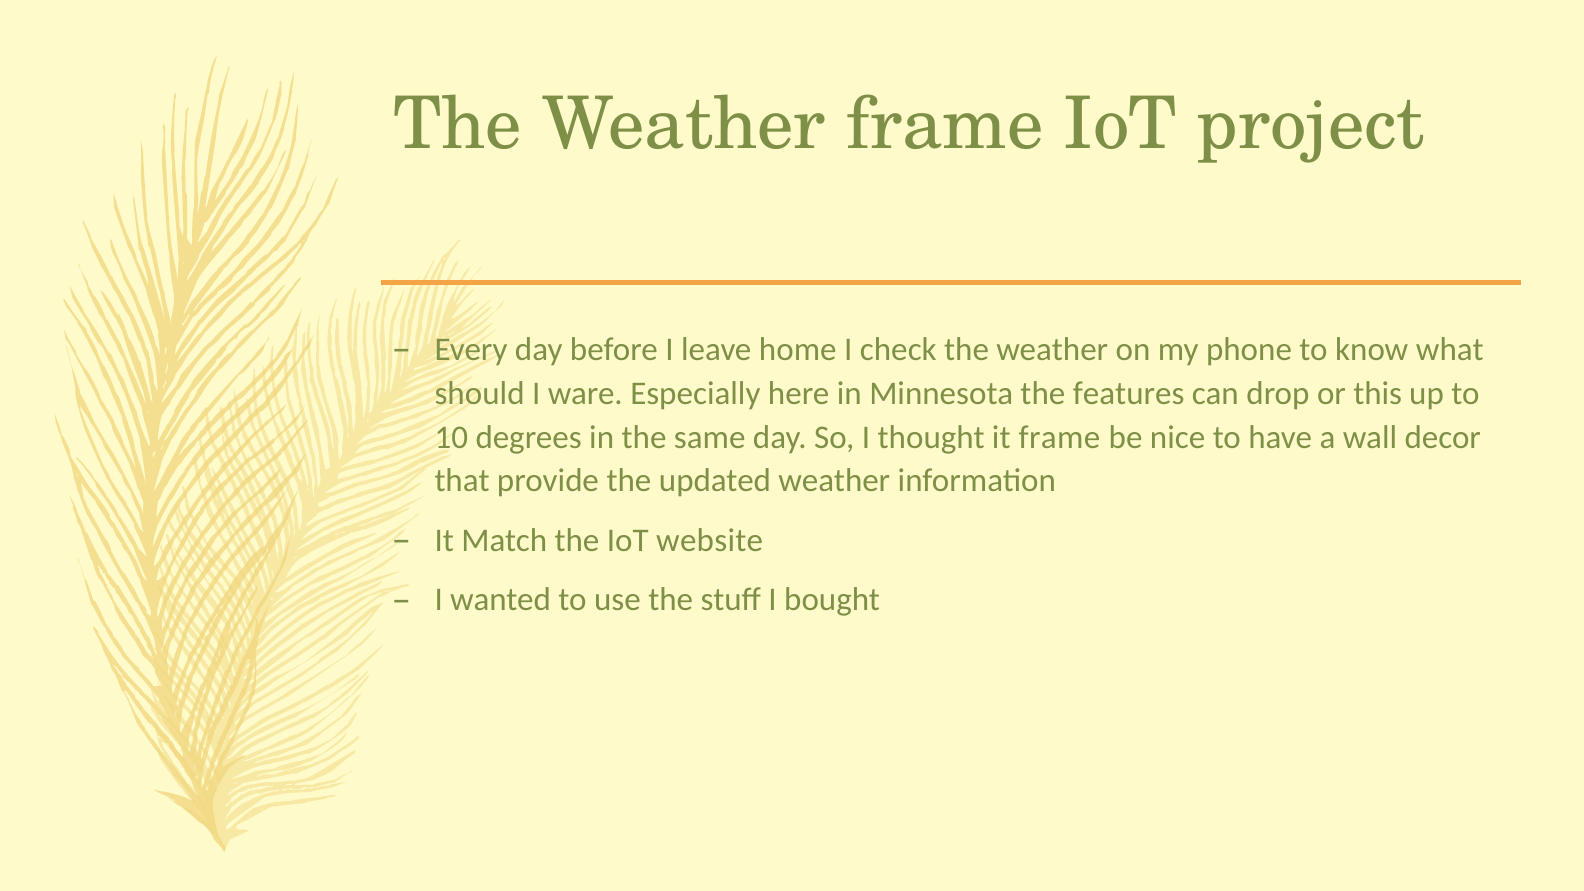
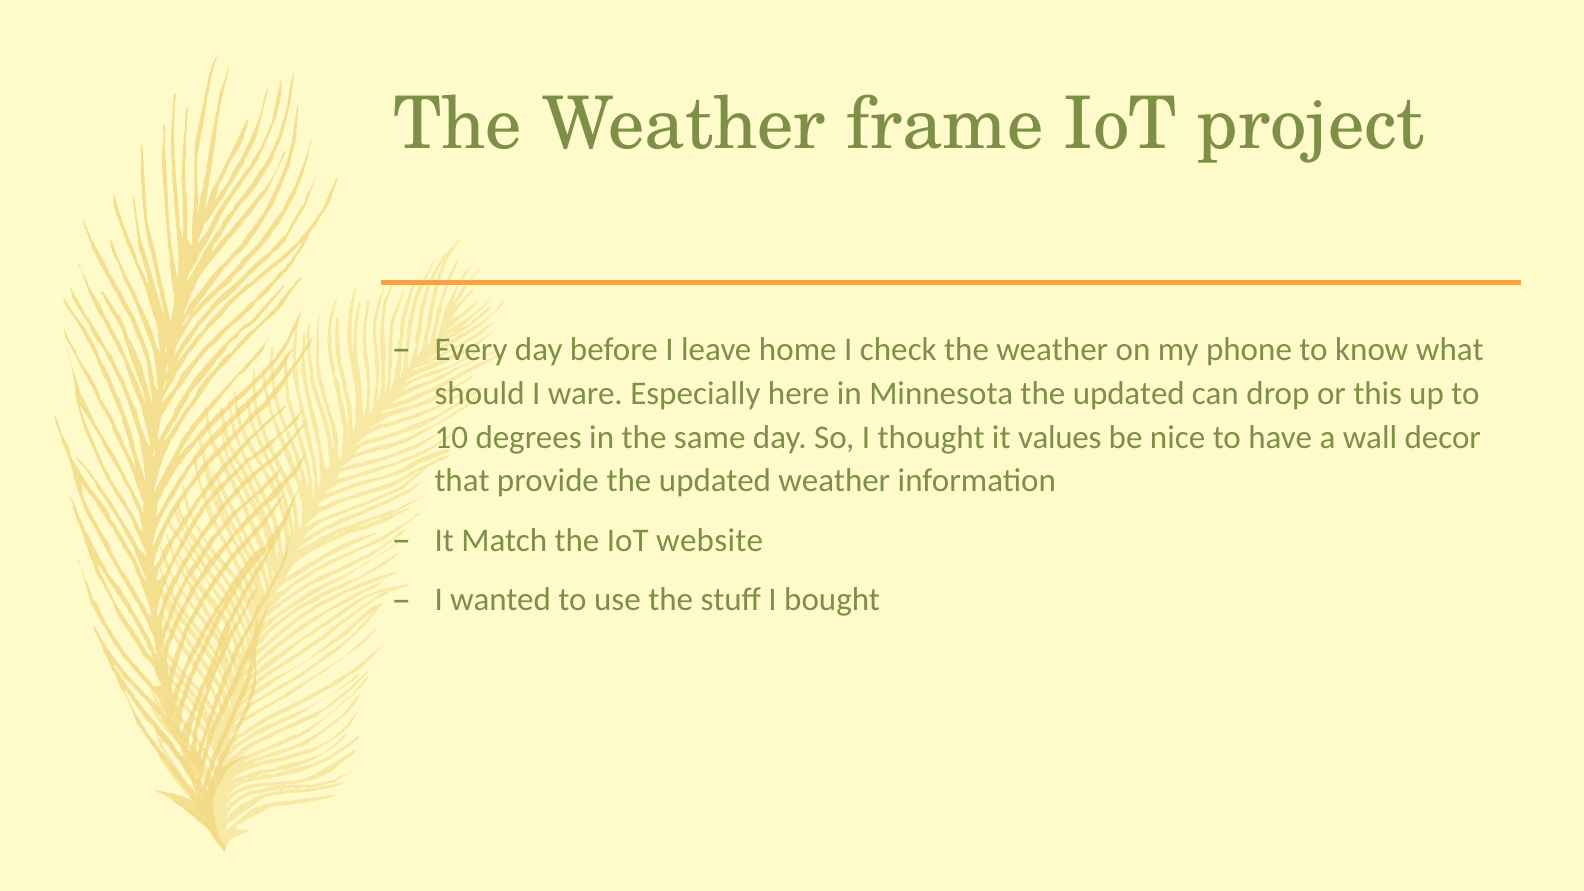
Minnesota the features: features -> updated (1129, 393)
it frame: frame -> values (1060, 437)
